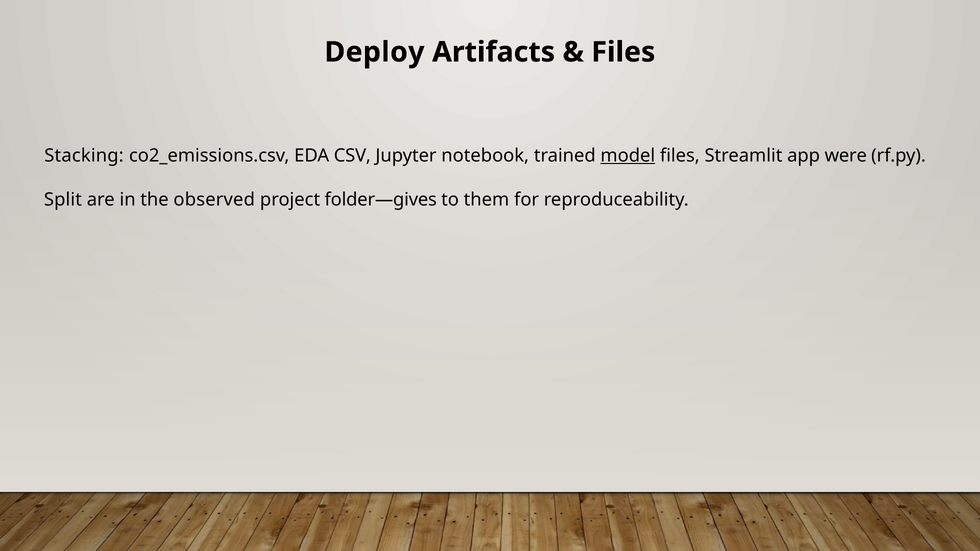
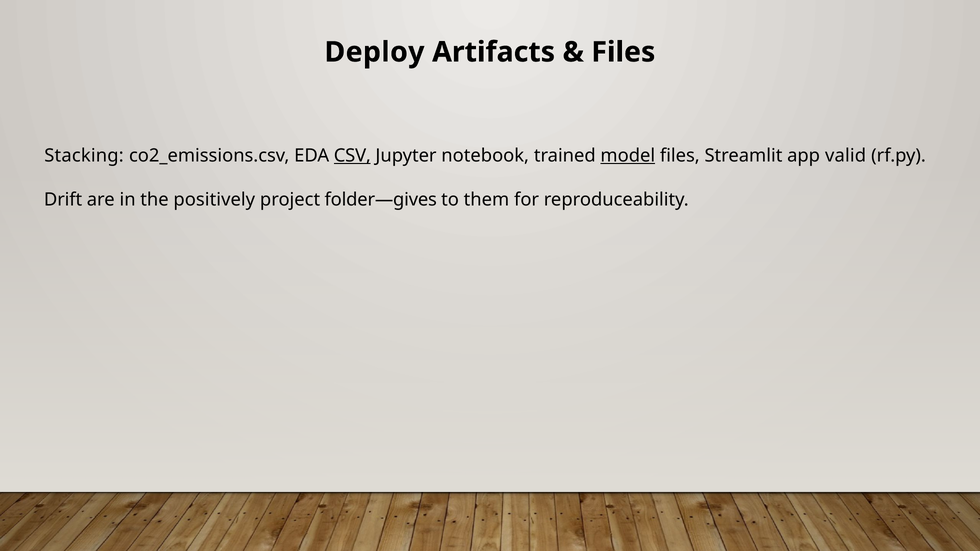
CSV underline: none -> present (352, 156)
were: were -> valid (846, 156)
Split: Split -> Drift (63, 200)
observed: observed -> positively (214, 200)
